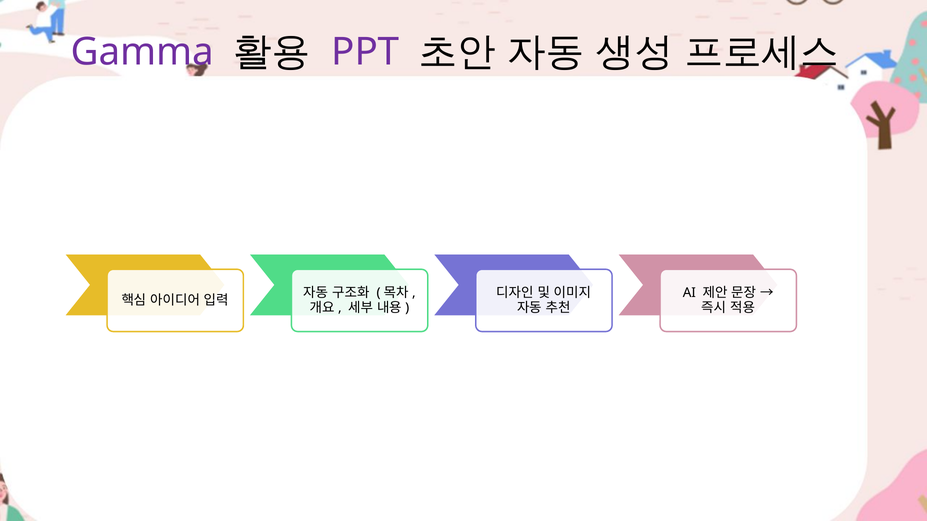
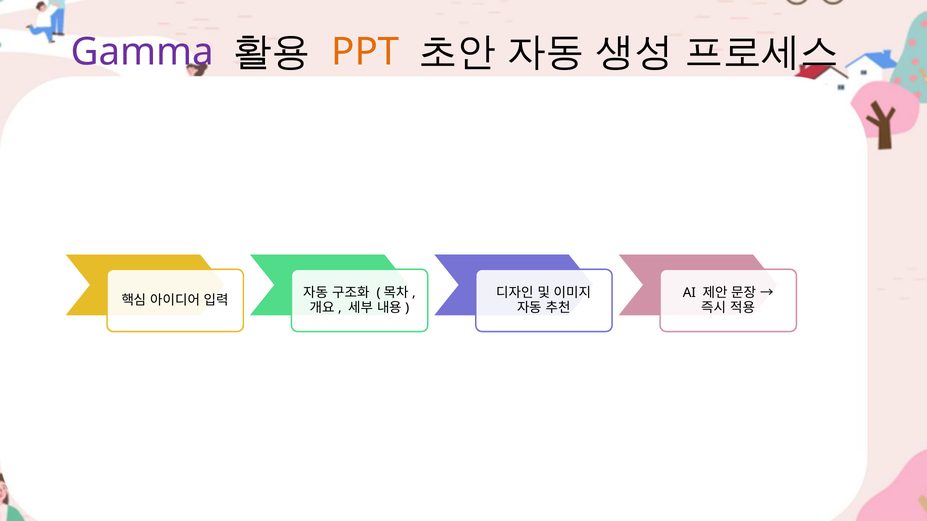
PPT colour: purple -> orange (365, 52)
